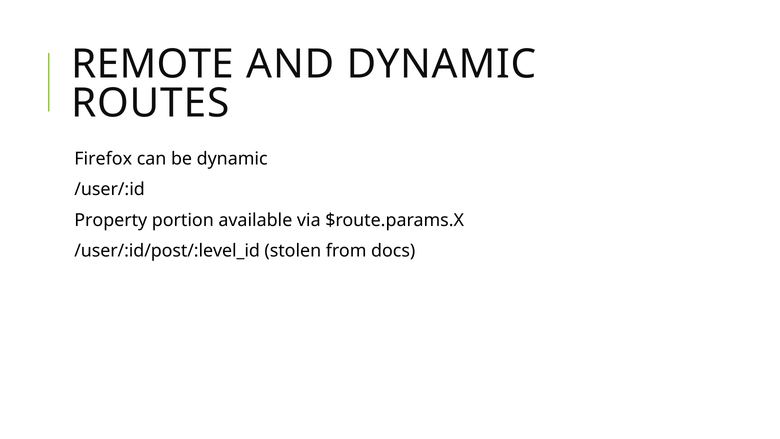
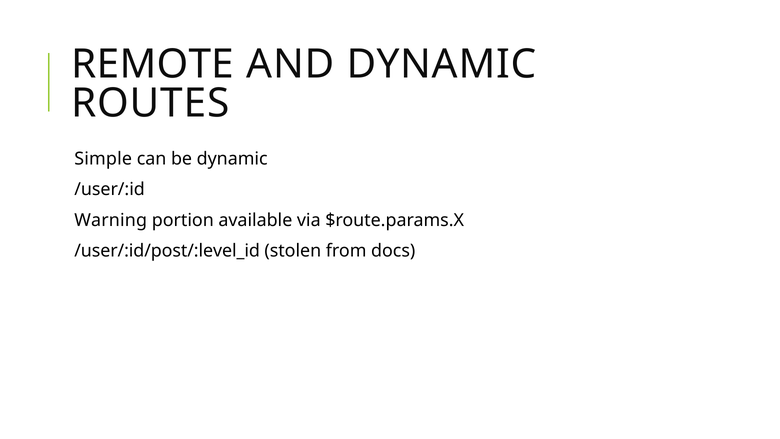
Firefox: Firefox -> Simple (103, 159)
Property: Property -> Warning (111, 220)
